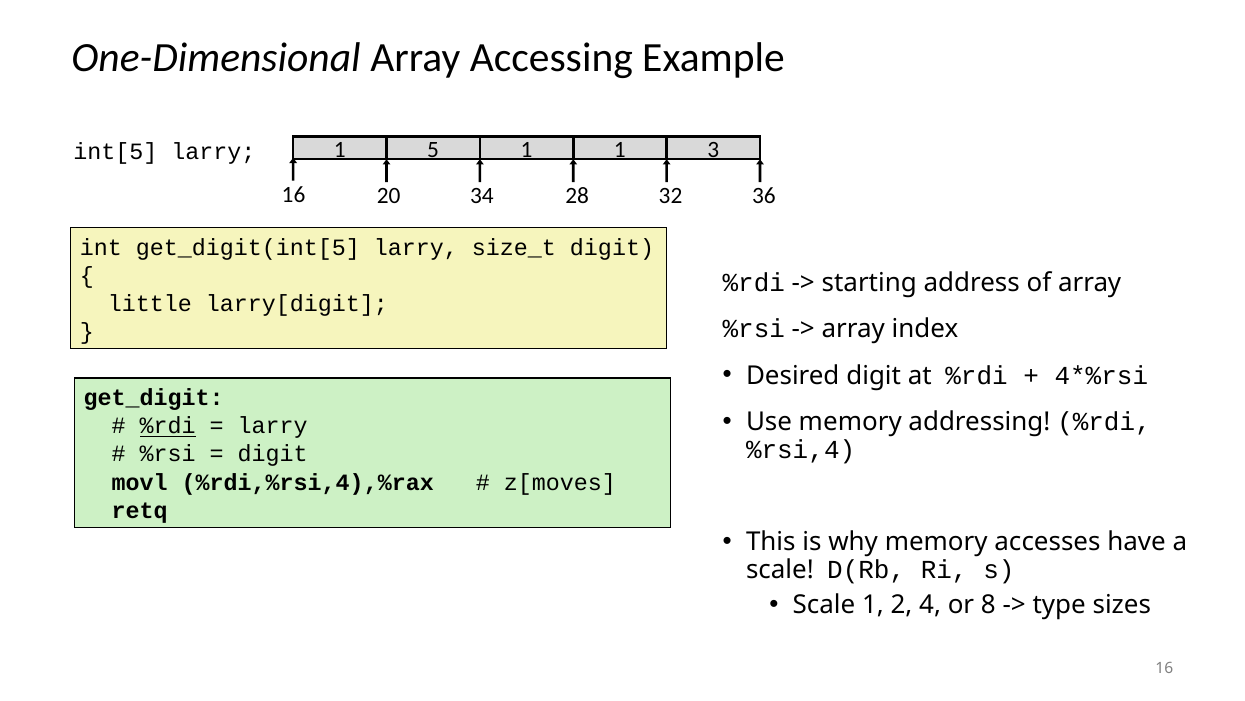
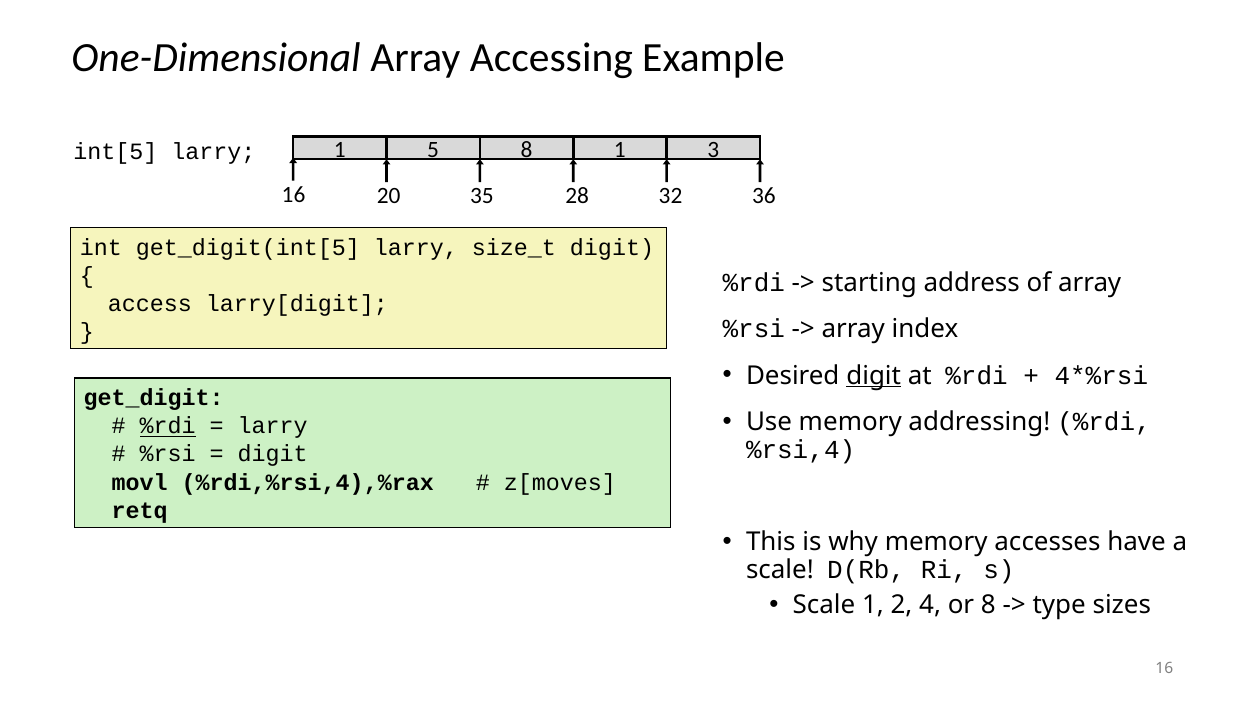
5 1: 1 -> 8 (526, 149)
34: 34 -> 35 (482, 196)
little: little -> access (150, 303)
digit underline: none -> present (874, 375)
